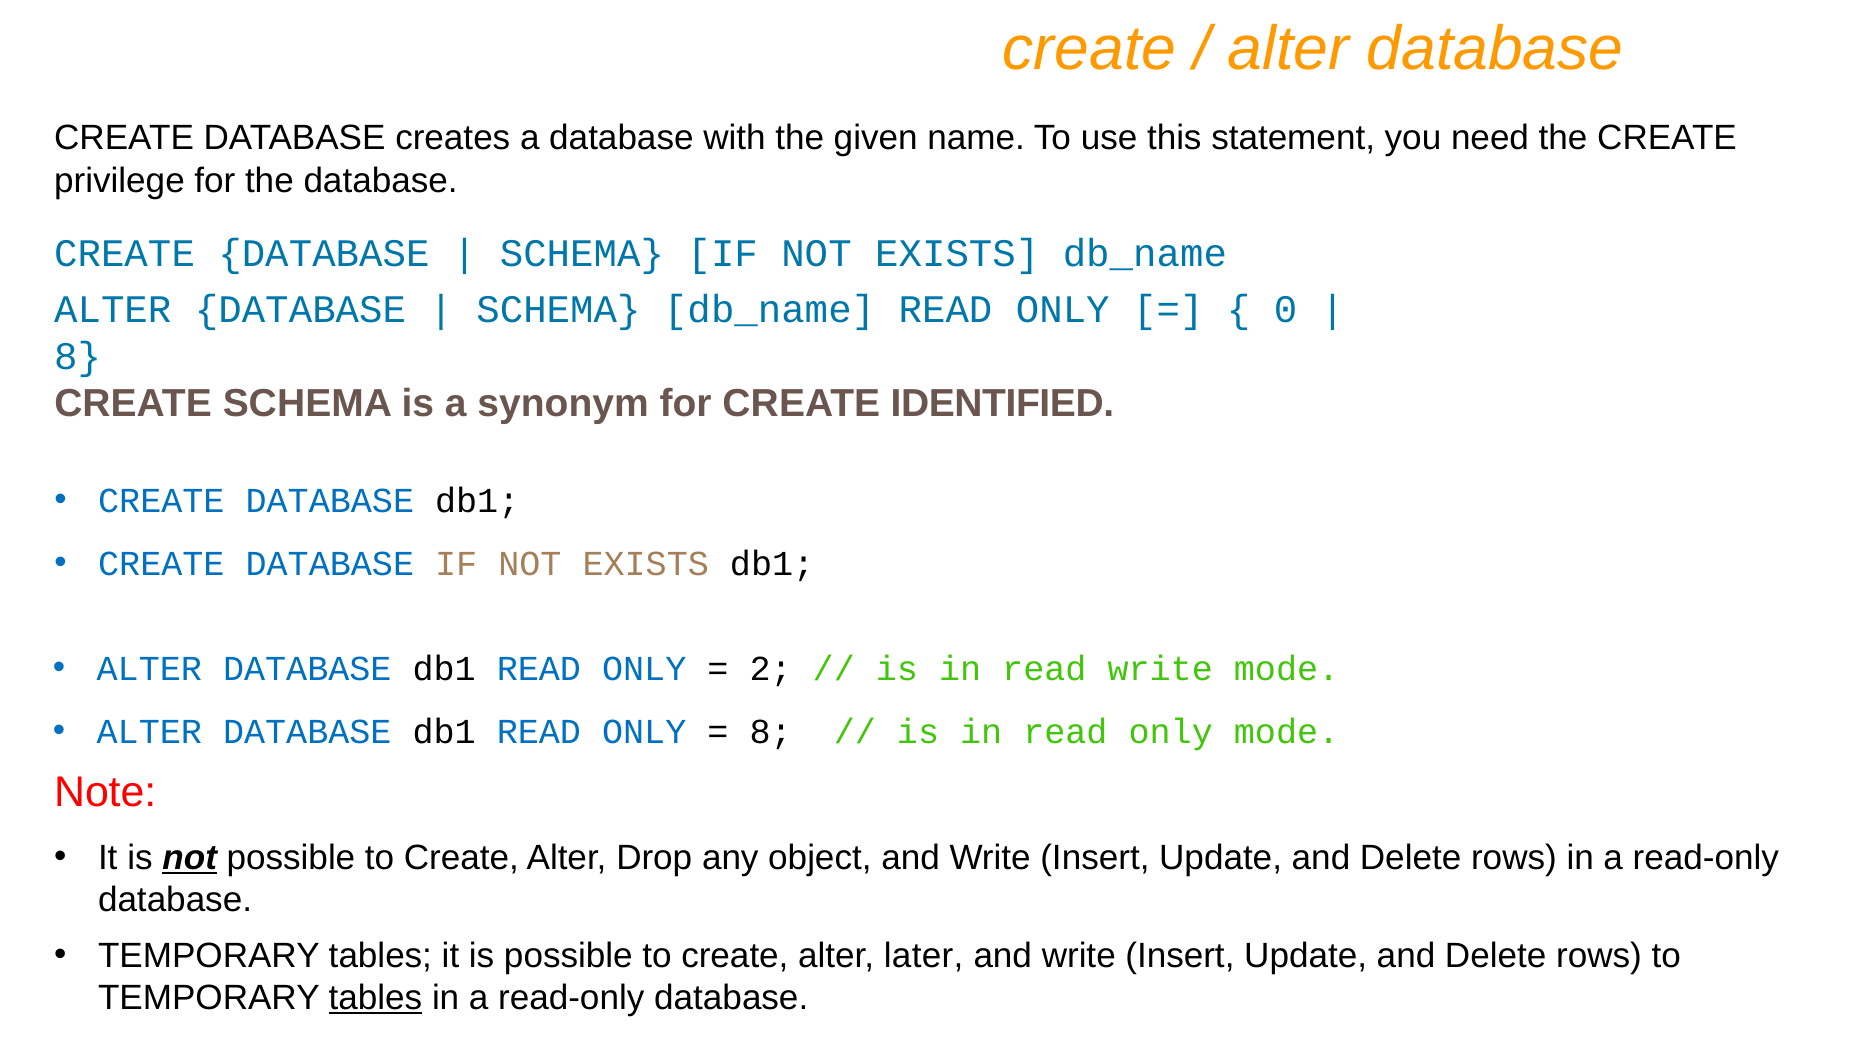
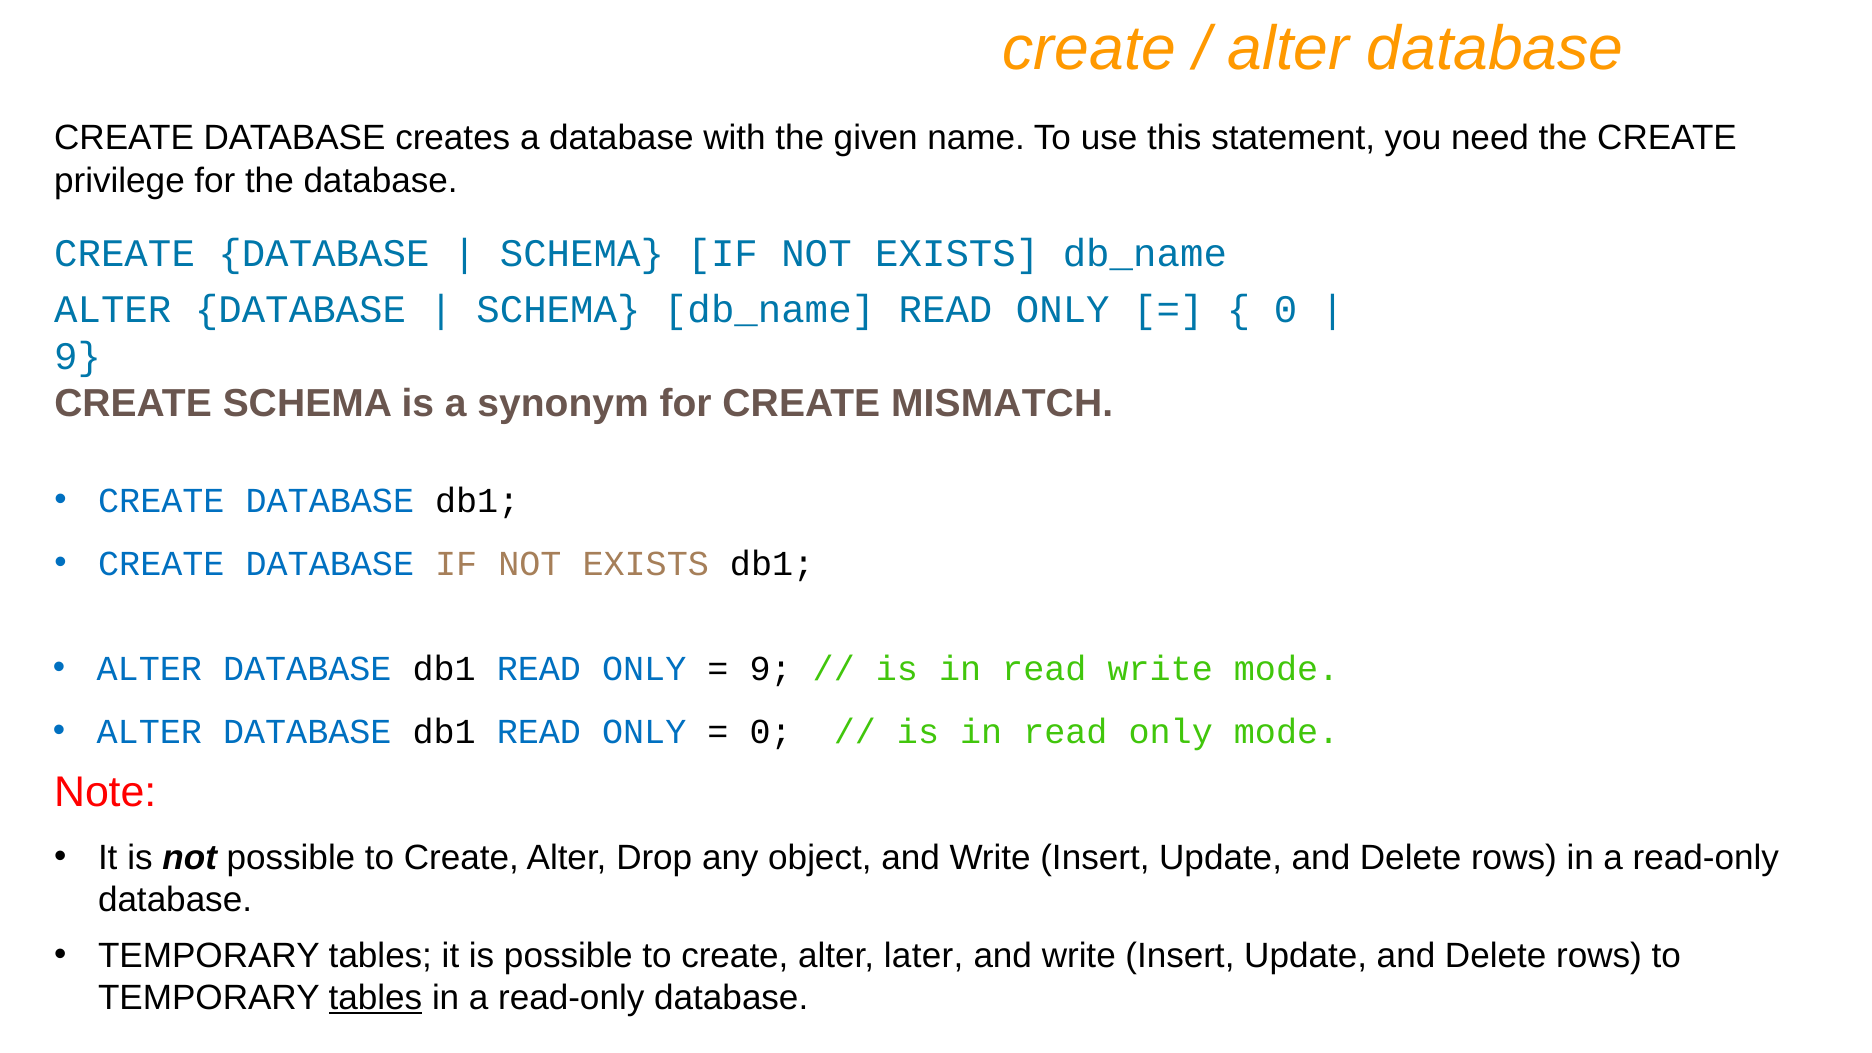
8: 8 -> 9 (78, 356)
IDENTIFIED: IDENTIFIED -> MISMATCH (1002, 403)
2: 2 -> 9 (771, 669)
8: 8 -> 0 (771, 732)
not underline: present -> none (190, 858)
